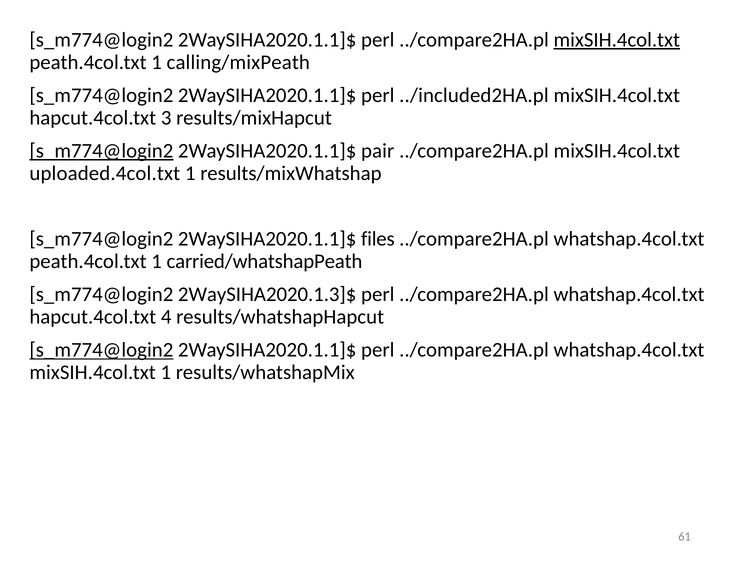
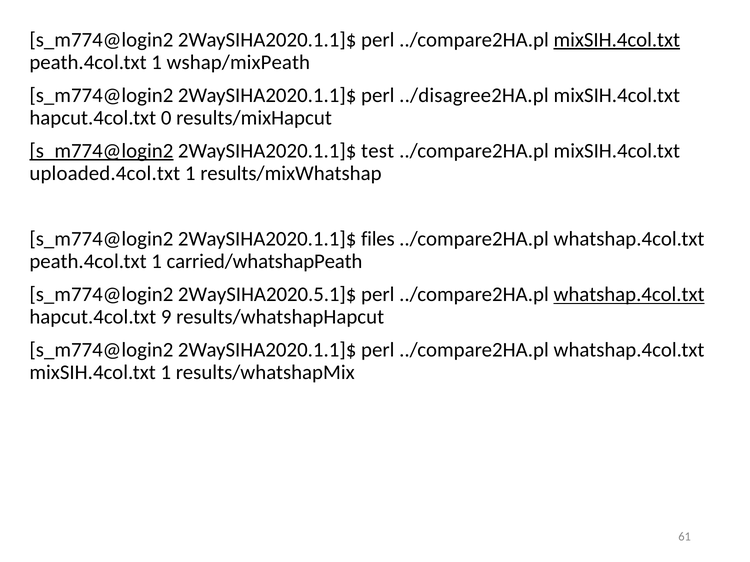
calling/mixPeath: calling/mixPeath -> wshap/mixPeath (238, 62)
../included2HA.pl: ../included2HA.pl -> ../disagree2HA.pl (474, 95)
3: 3 -> 0 (166, 118)
pair: pair -> test (378, 151)
2WaySIHA2020.1.3]$: 2WaySIHA2020.1.3]$ -> 2WaySIHA2020.5.1]$ (267, 295)
whatshap.4col.txt underline: none -> present (629, 295)
4: 4 -> 9 (166, 317)
s_m774@login2 underline: present -> none (101, 350)
